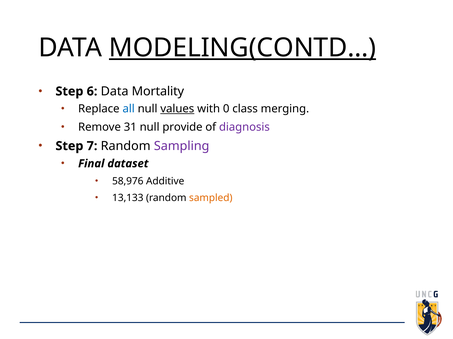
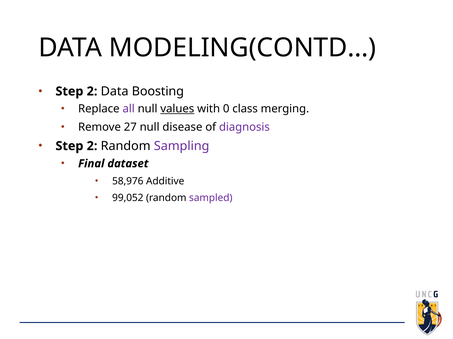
MODELING(CONTD… underline: present -> none (243, 48)
6: 6 -> 2 (92, 92)
Mortality: Mortality -> Boosting (158, 92)
all colour: blue -> purple (129, 109)
31: 31 -> 27 (130, 127)
provide: provide -> disease (182, 127)
7: 7 -> 2 (92, 146)
13,133: 13,133 -> 99,052 (128, 198)
sampled colour: orange -> purple (211, 198)
